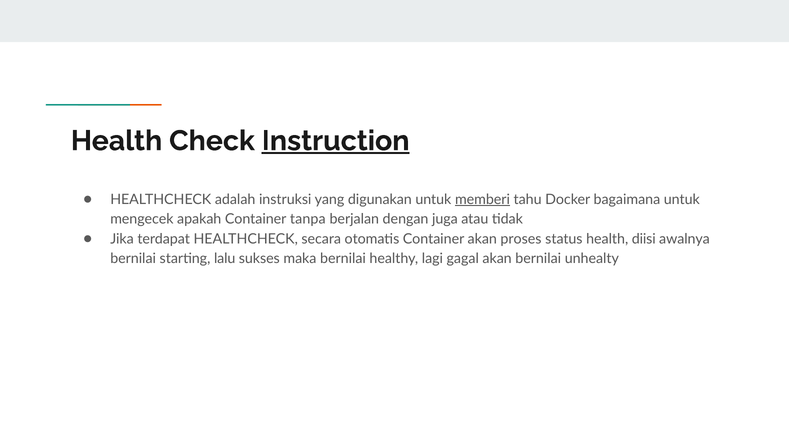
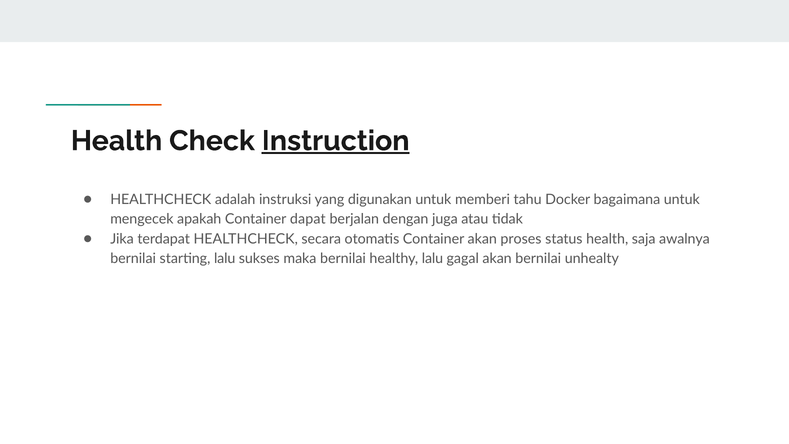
memberi underline: present -> none (482, 199)
tanpa: tanpa -> dapat (308, 219)
diisi: diisi -> saja (644, 239)
healthy lagi: lagi -> lalu (432, 258)
